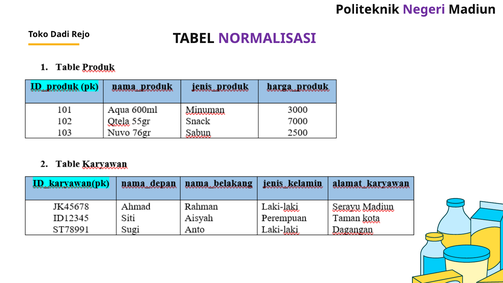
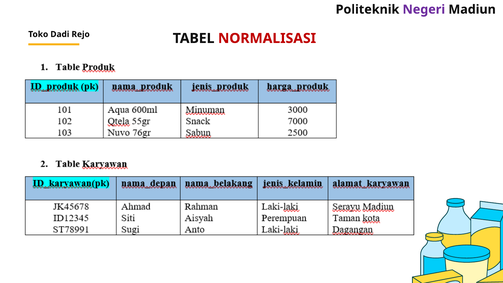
NORMALISASI colour: purple -> red (267, 38)
